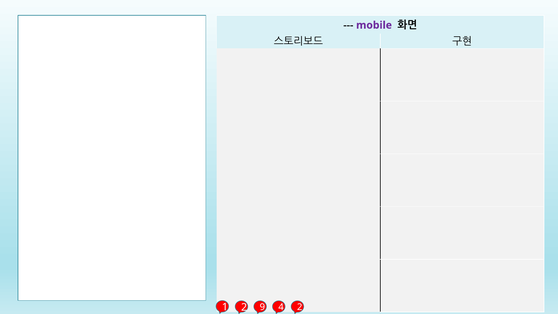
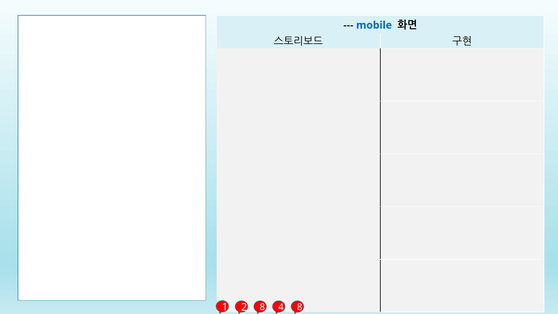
mobile colour: purple -> blue (374, 25)
9: 9 -> 8 (262, 307)
4 2: 2 -> 8 (300, 307)
